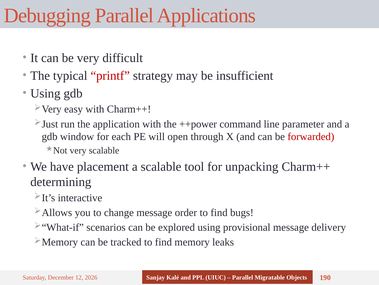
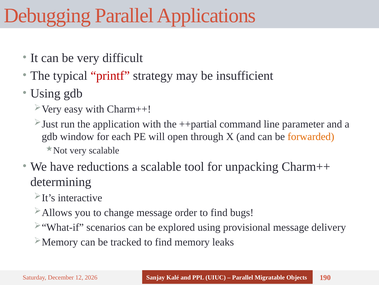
++power: ++power -> ++partial (198, 124)
forwarded colour: red -> orange (311, 136)
placement: placement -> reductions (103, 166)
